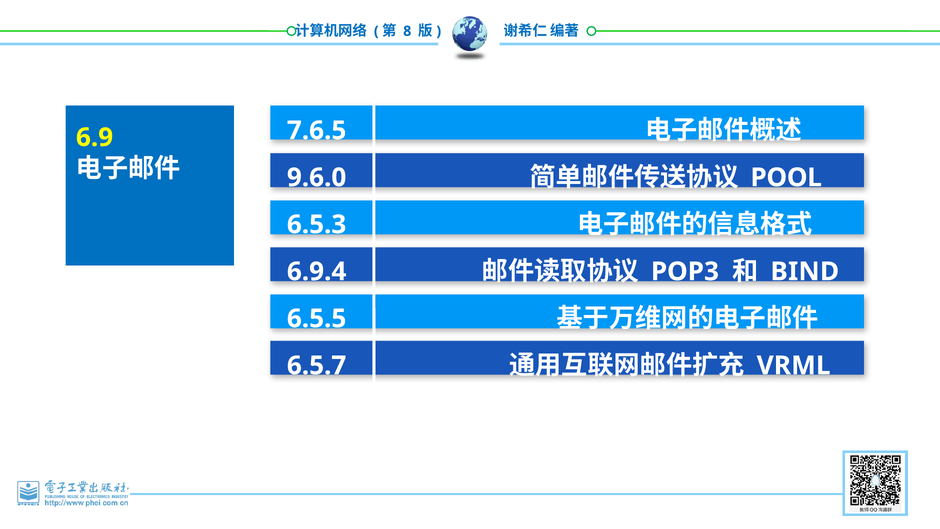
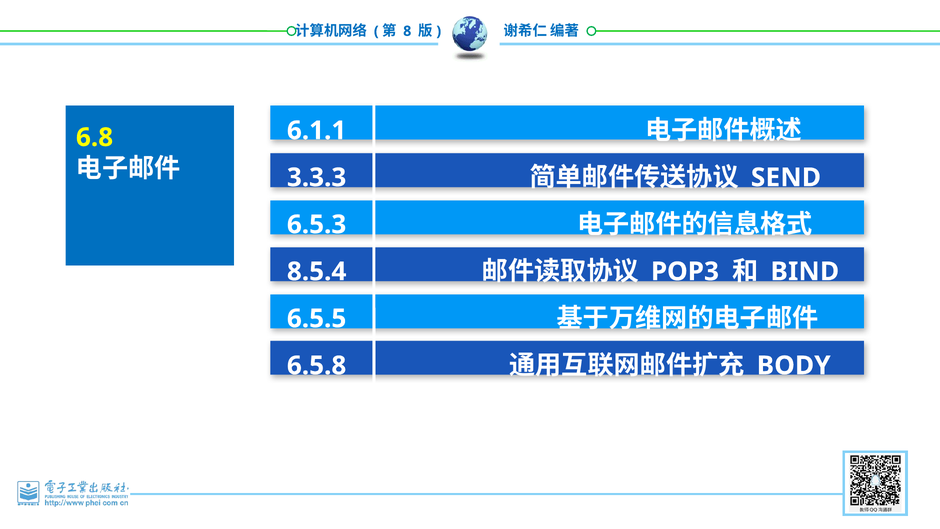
7.6.5: 7.6.5 -> 6.1.1 (317, 130)
6.9: 6.9 -> 6.8 (95, 137)
9.6.0: 9.6.0 -> 3.3.3 (317, 177)
POOL: POOL -> SEND (786, 177)
6.9.4: 6.9.4 -> 8.5.4 (317, 271)
6.5.7: 6.5.7 -> 6.5.8 (317, 365)
VRML: VRML -> BODY (794, 365)
